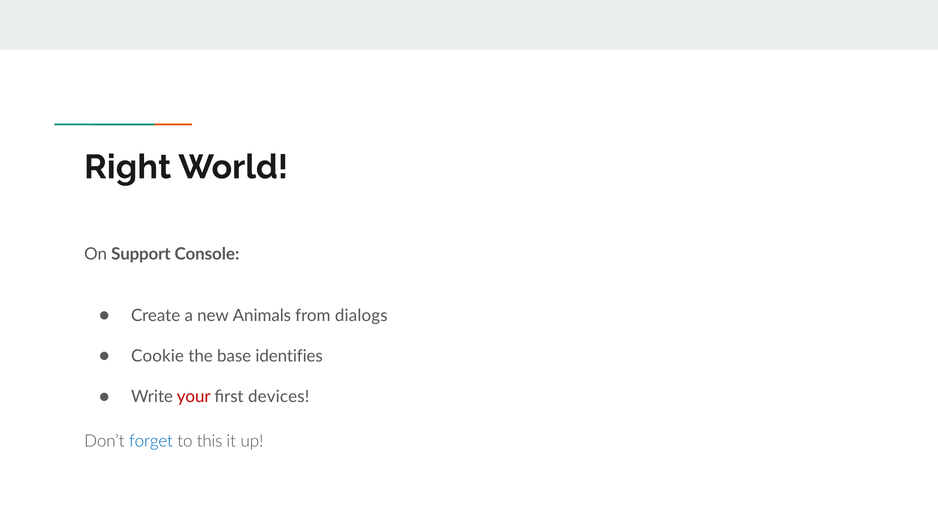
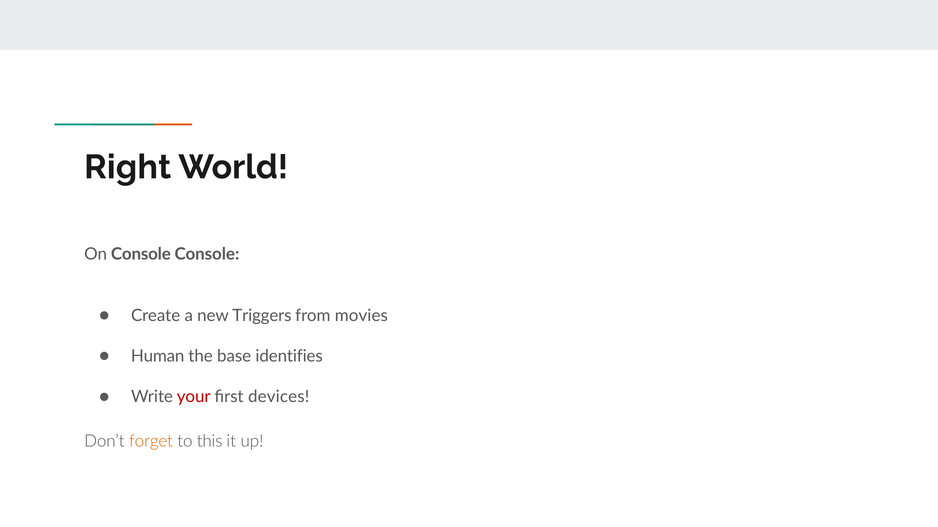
On Support: Support -> Console (141, 254)
Animals: Animals -> Triggers (262, 316)
dialogs: dialogs -> movies (361, 316)
Cookie: Cookie -> Human (158, 357)
forget colour: blue -> orange (151, 441)
